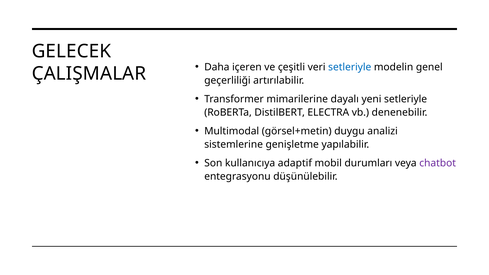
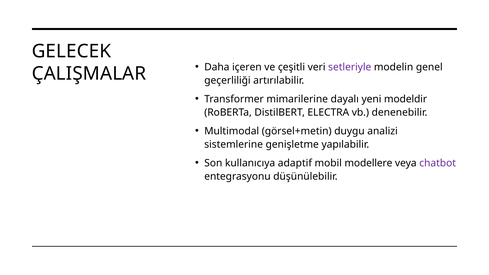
setleriyle colour: blue -> purple (350, 67)
yeni setleriyle: setleriyle -> modeldir (406, 99)
durumları: durumları -> modellere (368, 163)
